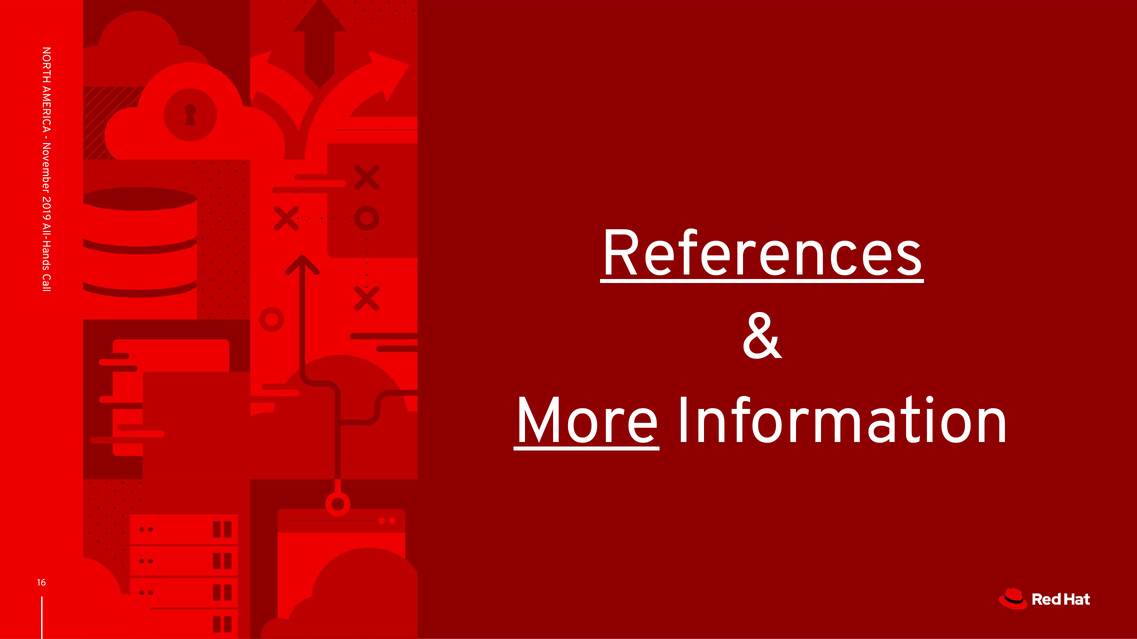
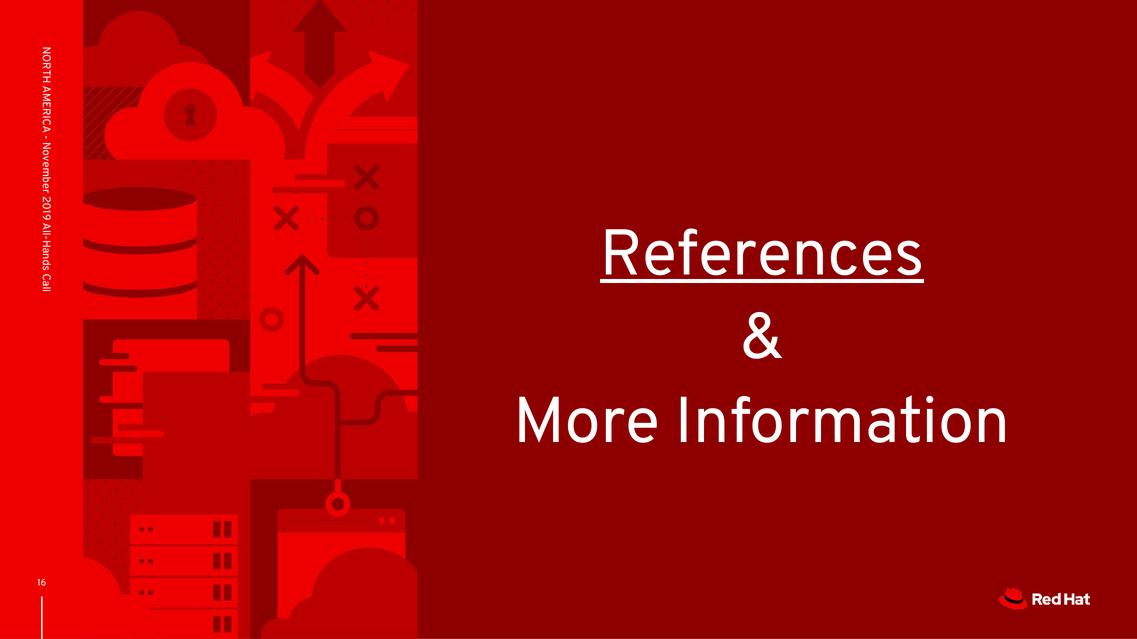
More underline: present -> none (587, 421)
